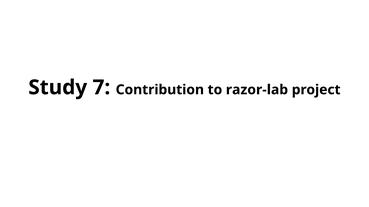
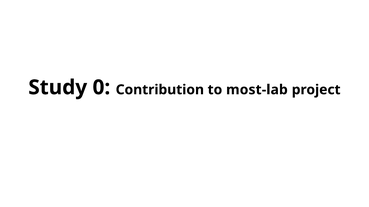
7: 7 -> 0 (101, 88)
razor-lab: razor-lab -> most-lab (257, 90)
